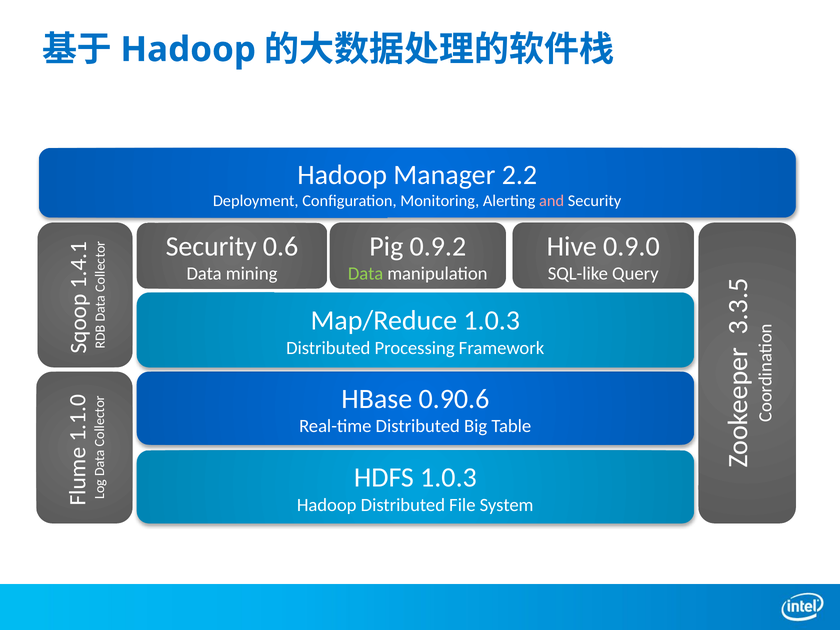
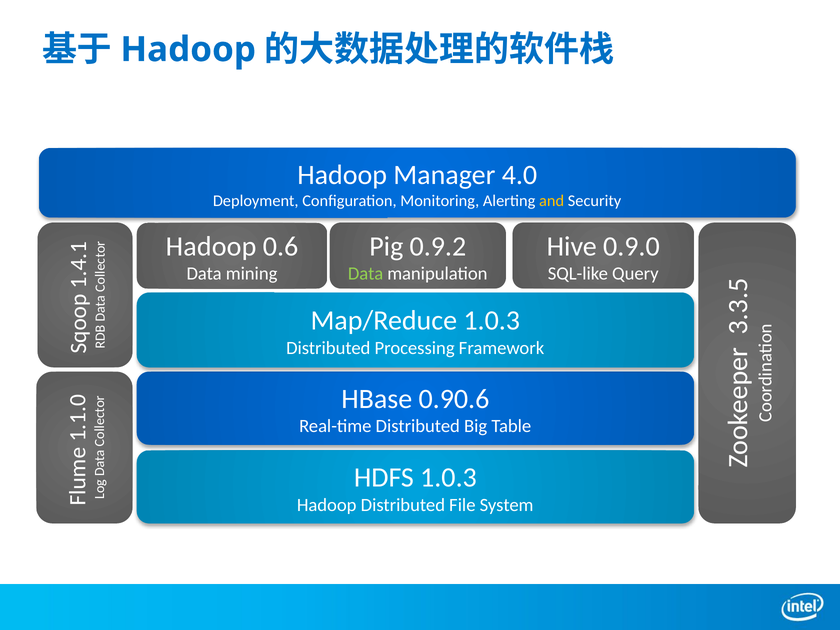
2.2: 2.2 -> 4.0 (519, 175)
and colour: pink -> yellow (552, 201)
Security: Security -> Hadoop (211, 246)
